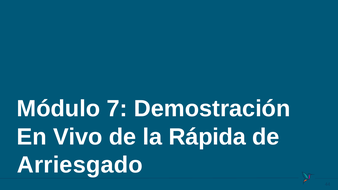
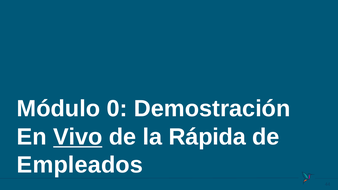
7: 7 -> 0 (117, 109)
Vivo underline: none -> present (78, 137)
Arriesgado: Arriesgado -> Empleados (80, 165)
